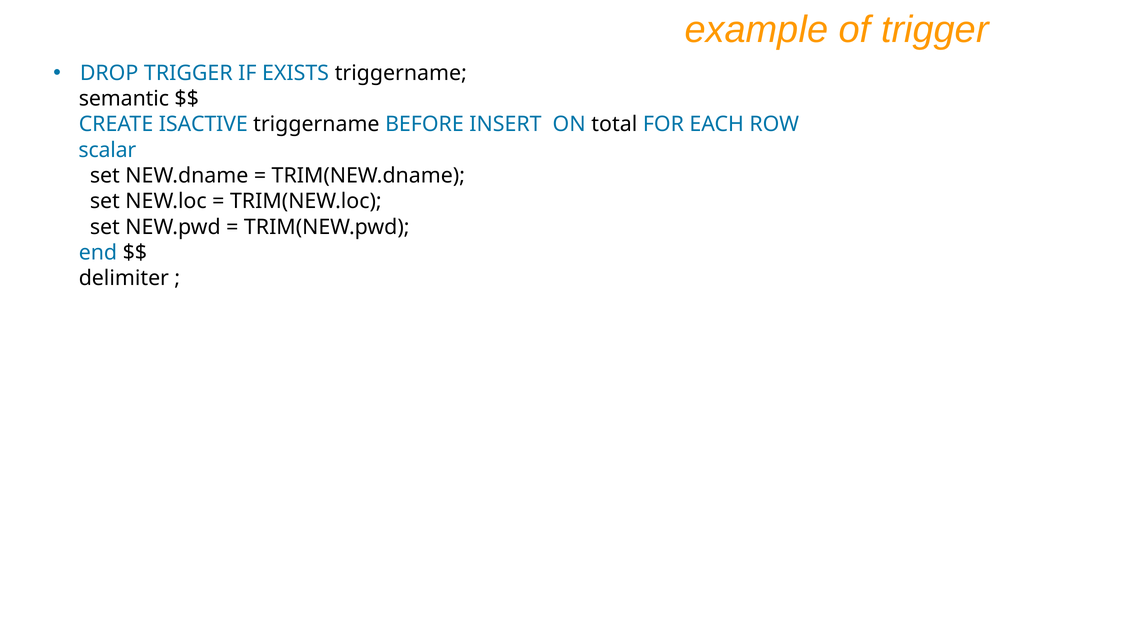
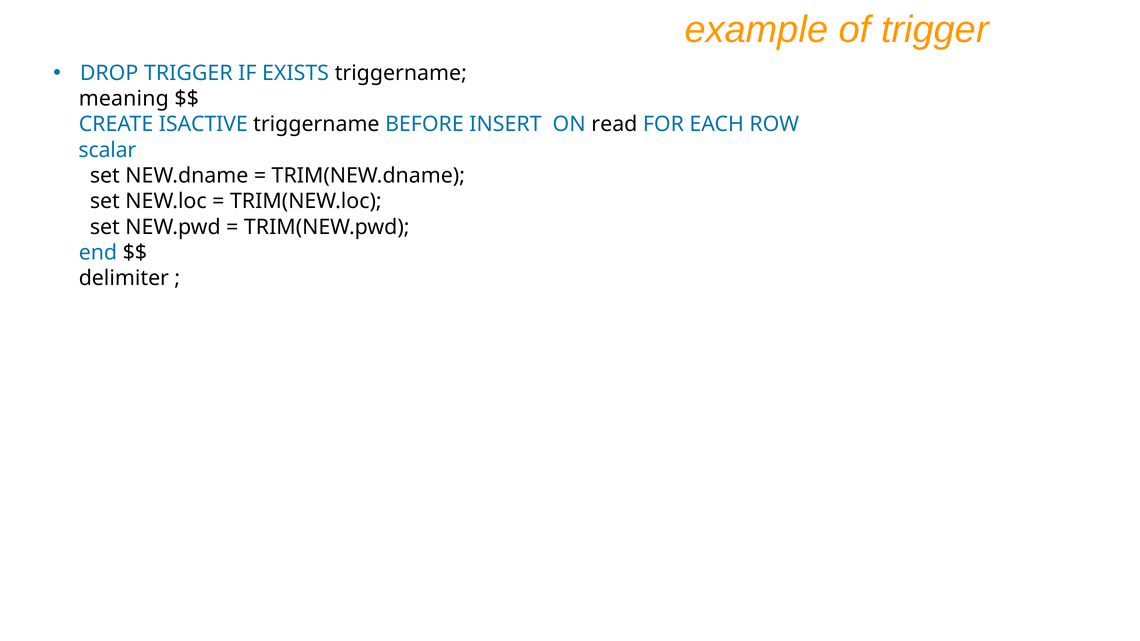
semantic: semantic -> meaning (124, 99)
total: total -> read (614, 124)
